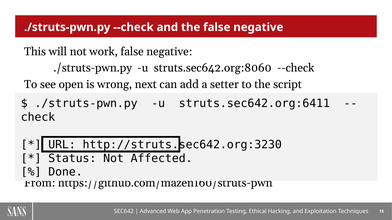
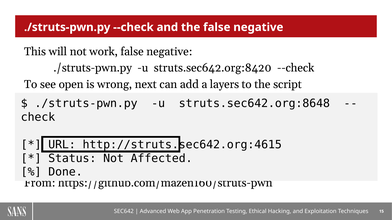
struts.sec642.org:8060: struts.sec642.org:8060 -> struts.sec642.org:8420 (213, 68)
setter: setter -> layers (224, 85)
struts.sec642.org:6411: struts.sec642.org:6411 -> struts.sec642.org:8648 (254, 104)
http://struts.sec642.org:3230: http://struts.sec642.org:3230 -> http://struts.sec642.org:4615 (182, 145)
